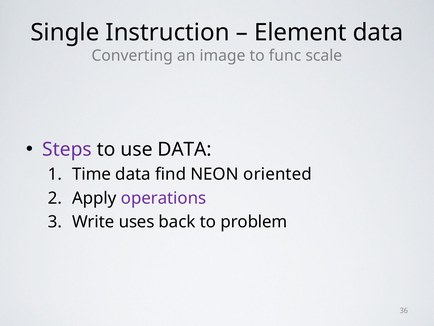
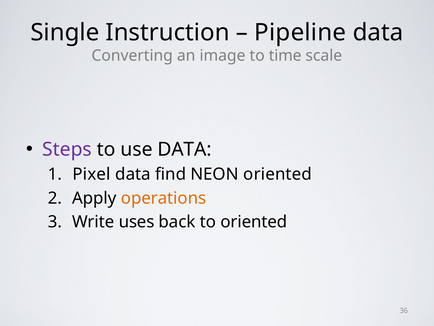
Element: Element -> Pipeline (300, 32)
func: func -> time (285, 56)
Time: Time -> Pixel (91, 174)
operations colour: purple -> orange (164, 198)
to problem: problem -> oriented (254, 221)
